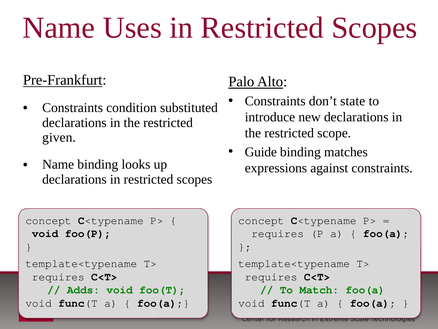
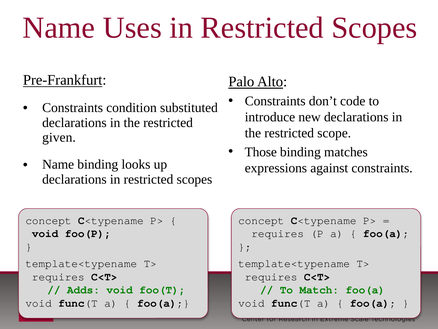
state: state -> code (353, 101)
Guide: Guide -> Those (261, 152)
